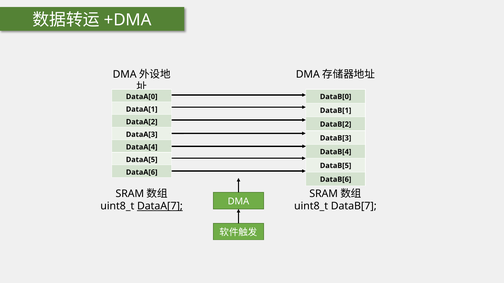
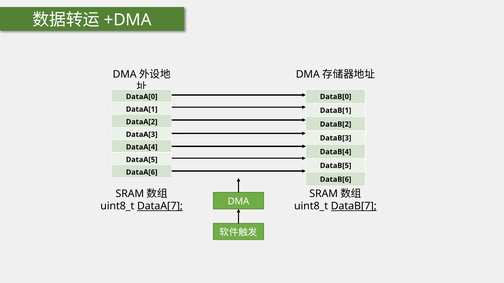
DataB[7 underline: none -> present (354, 206)
